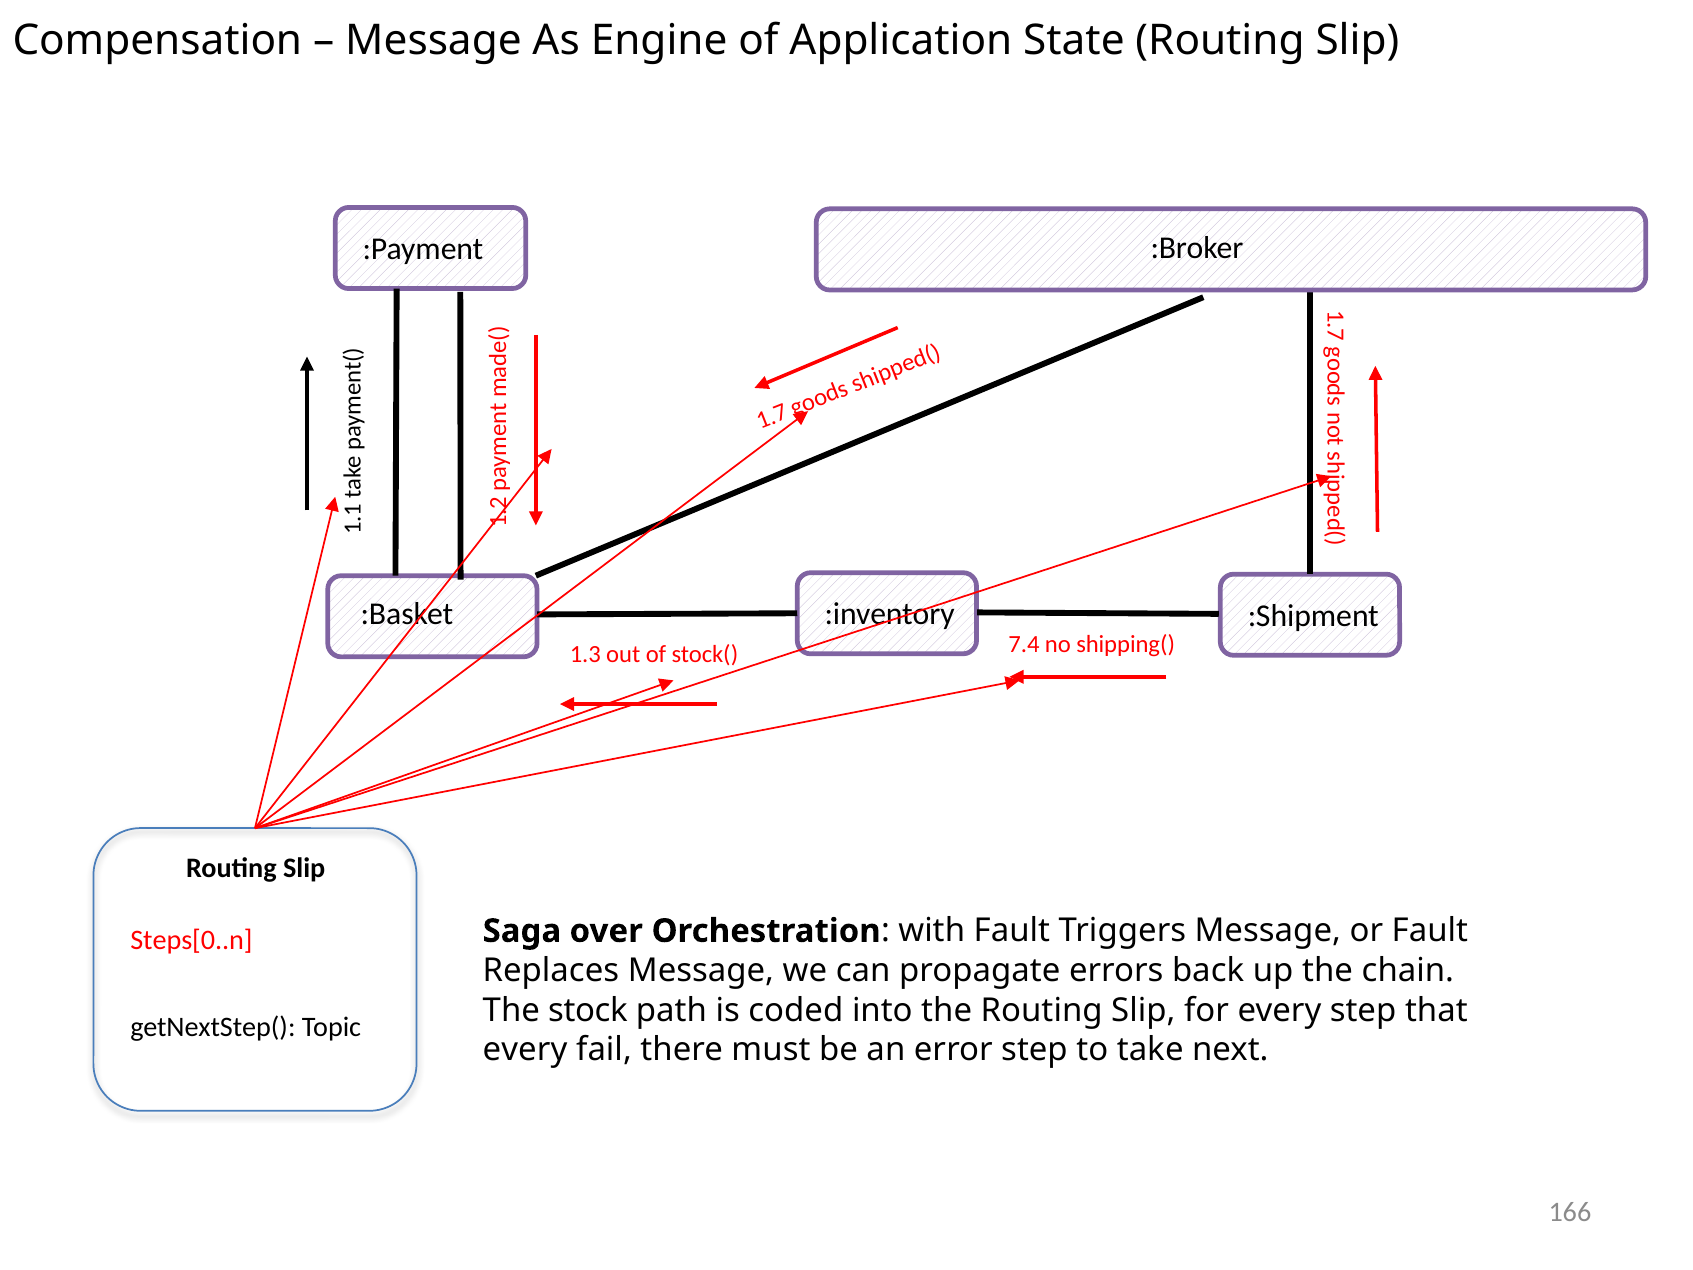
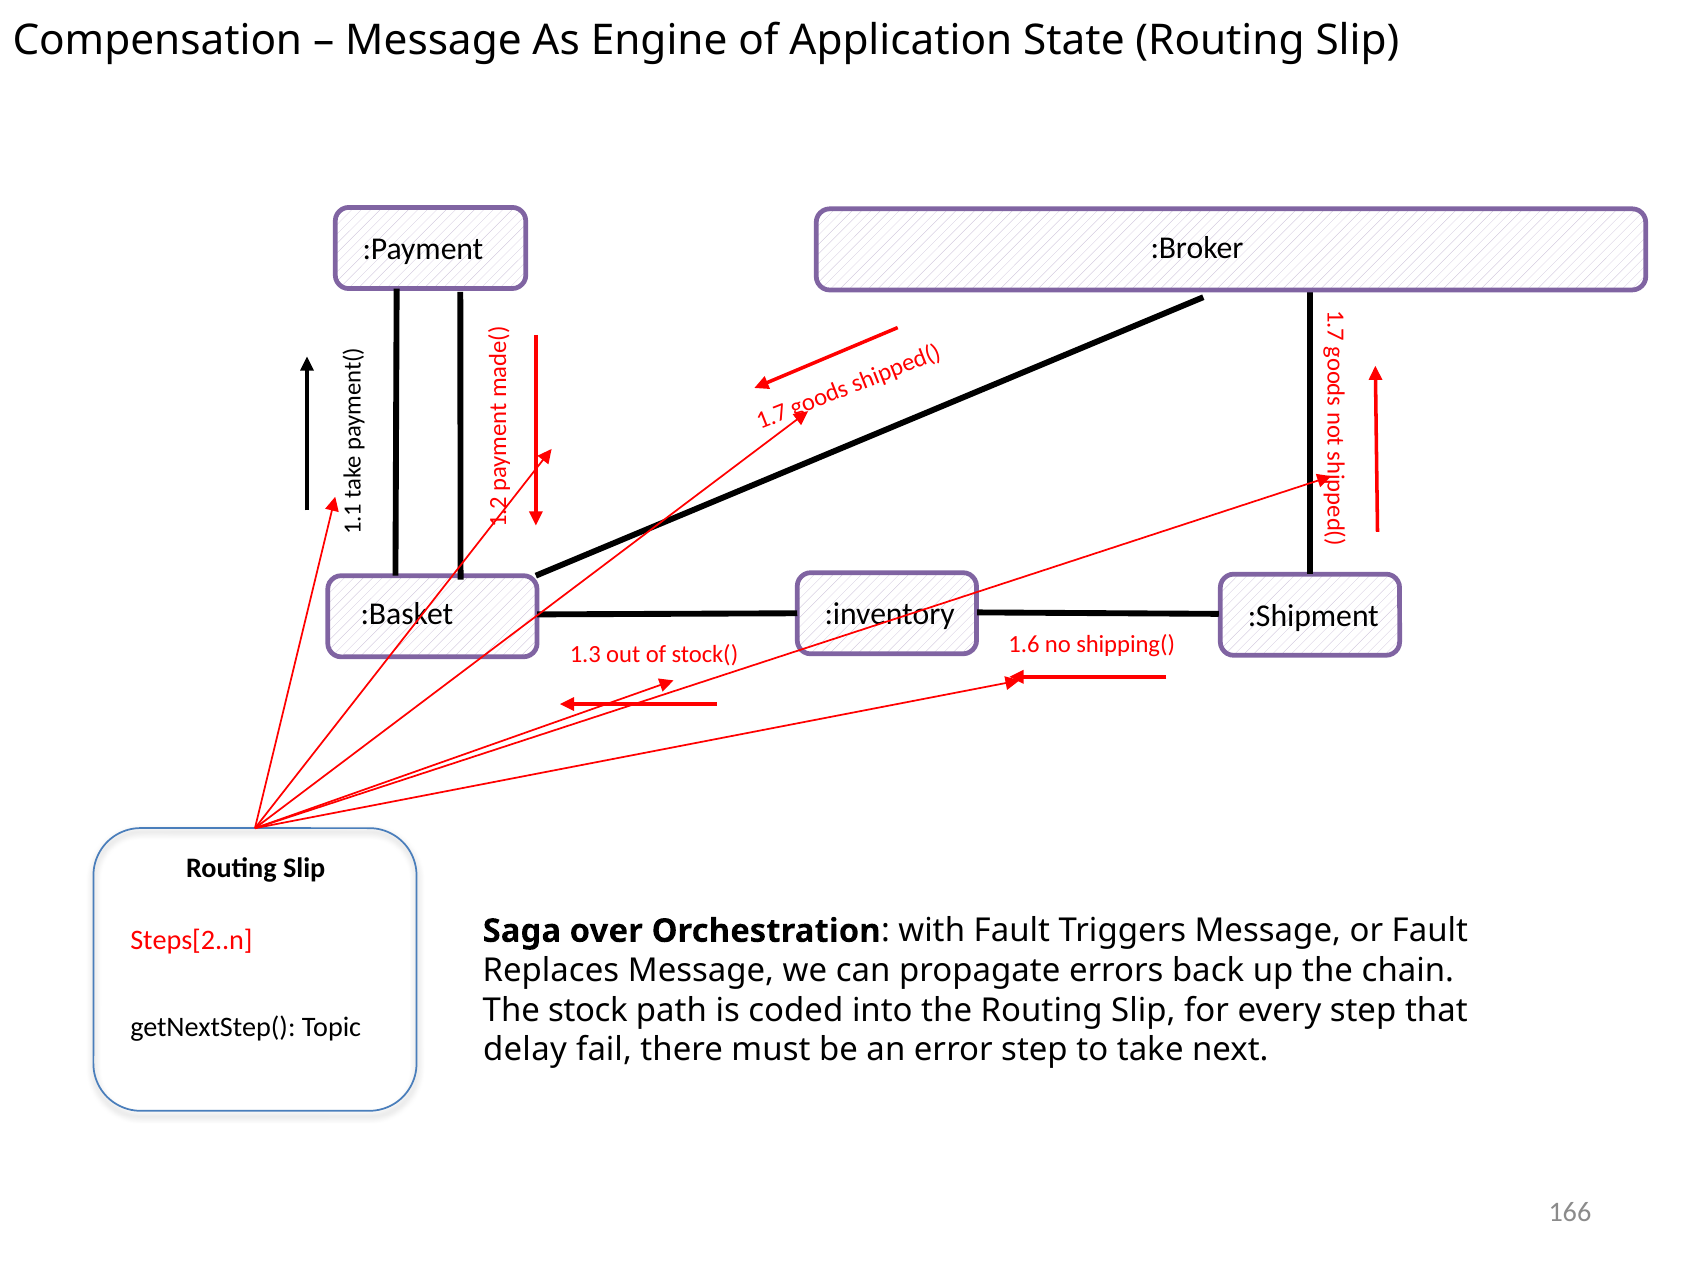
7.4: 7.4 -> 1.6 (1024, 644)
Steps[0..n: Steps[0..n -> Steps[2..n (191, 940)
every: every -> delay (525, 1049)
